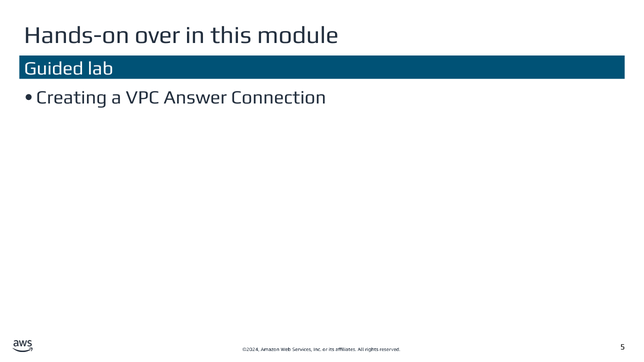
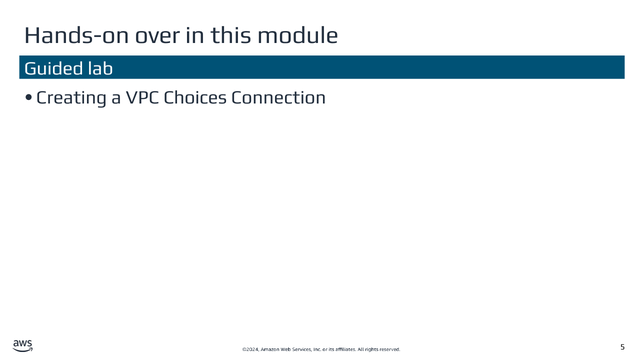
Answer: Answer -> Choices (195, 98)
